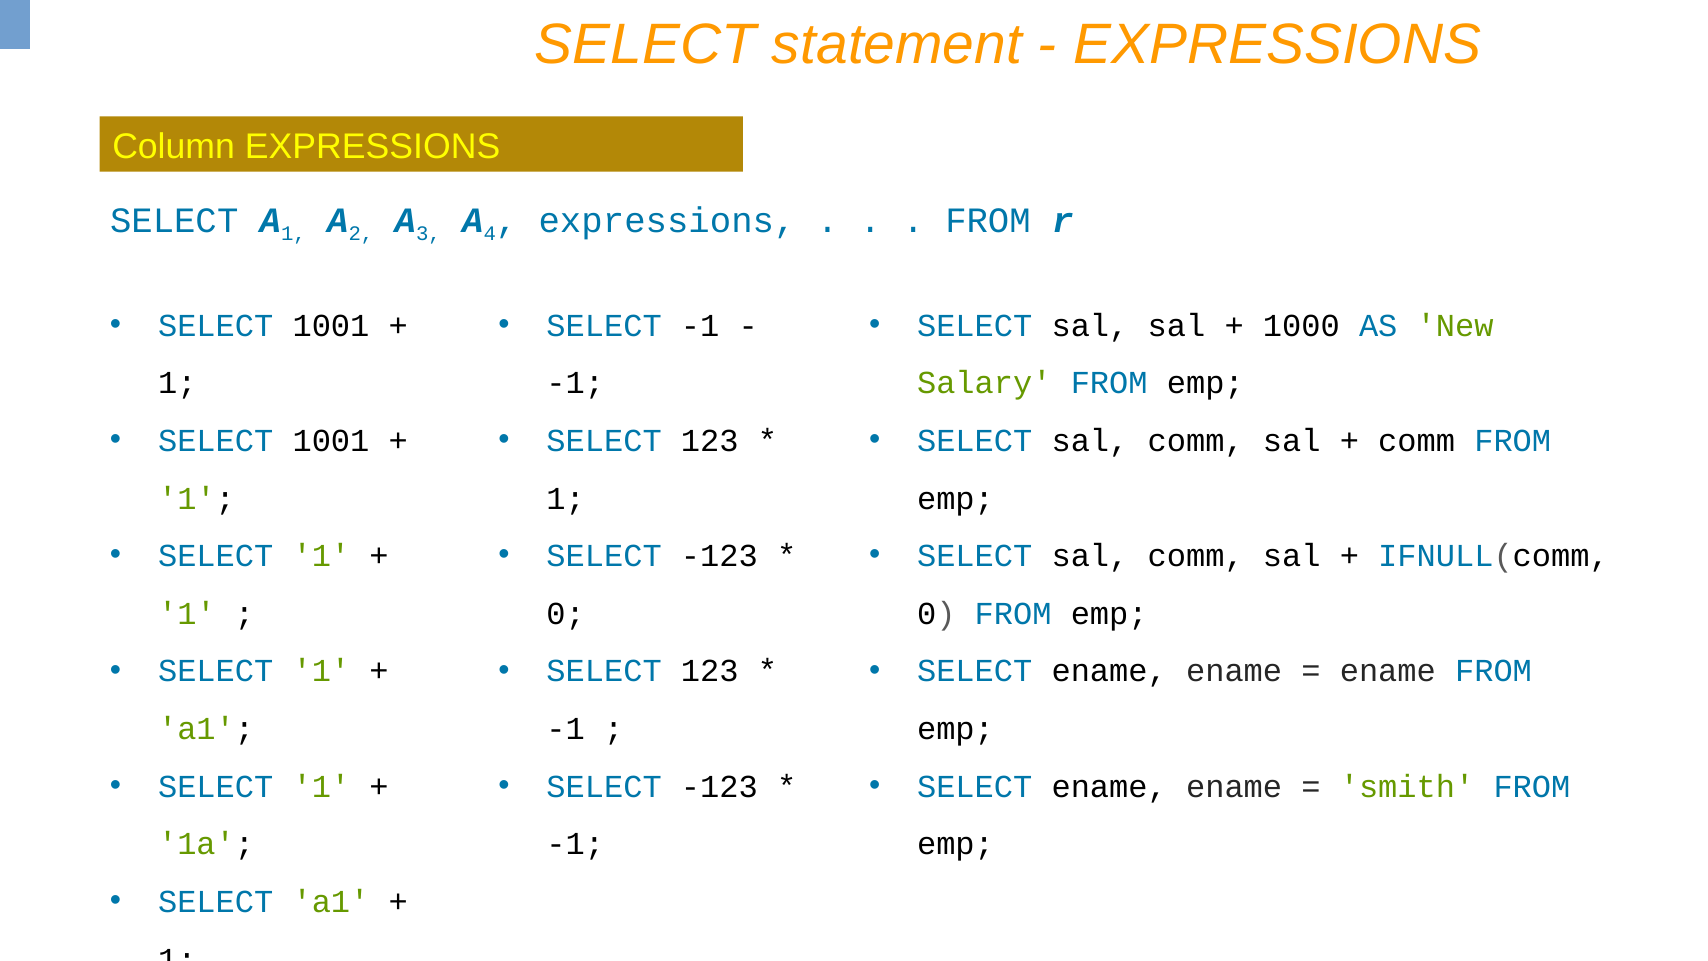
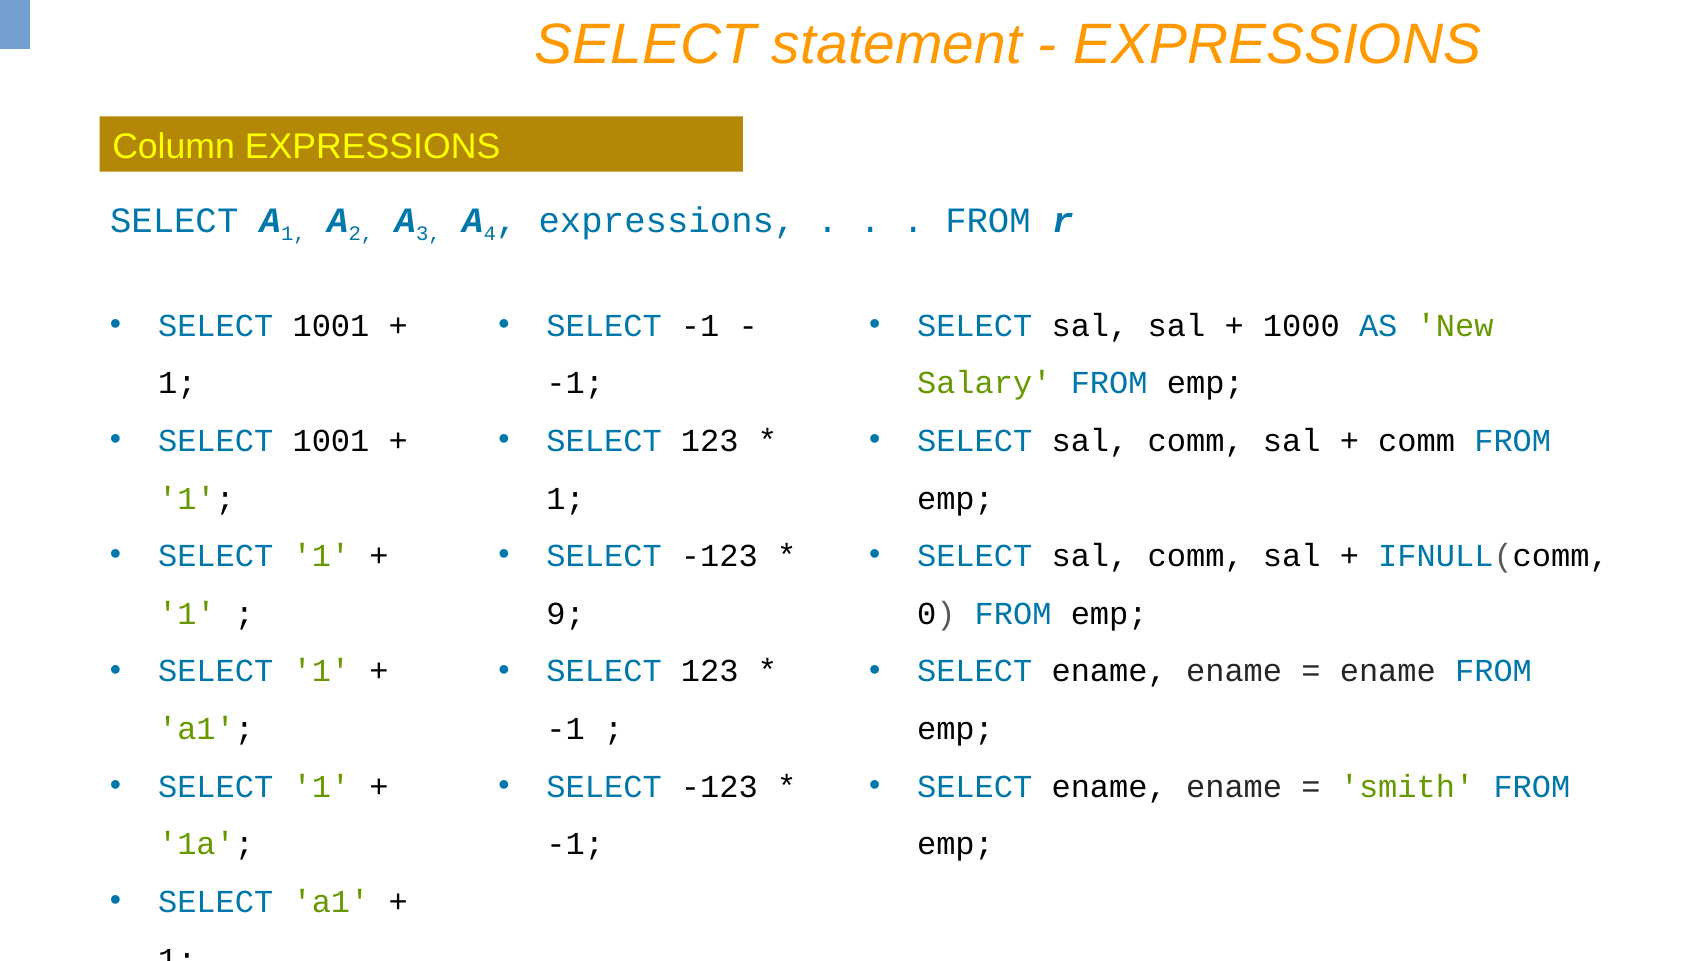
0: 0 -> 9 (566, 614)
